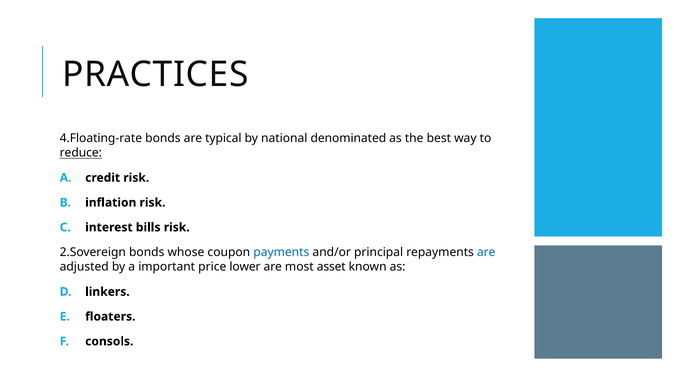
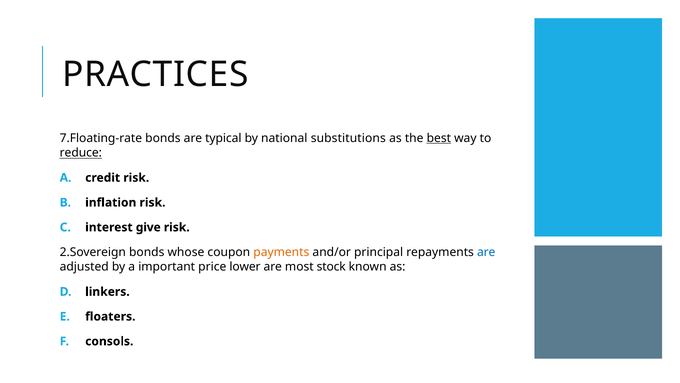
4.Floating-rate: 4.Floating-rate -> 7.Floating-rate (101, 138)
denominated: denominated -> substitutions (348, 138)
best underline: none -> present (439, 138)
bills: bills -> give (148, 227)
payments colour: blue -> orange (281, 252)
asset: asset -> stock (331, 267)
